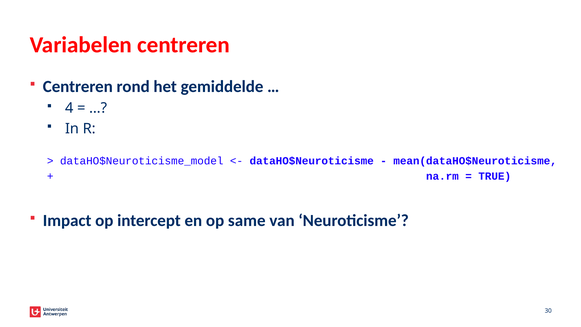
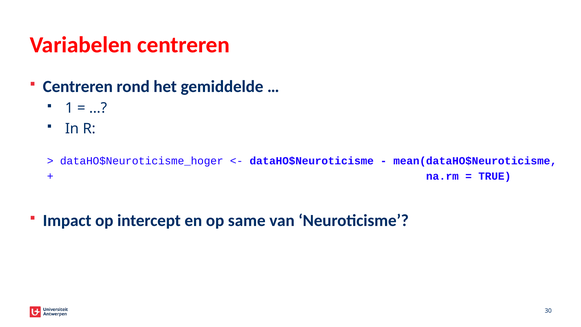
4: 4 -> 1 (69, 108)
dataHO$Neuroticisme_model: dataHO$Neuroticisme_model -> dataHO$Neuroticisme_hoger (142, 161)
